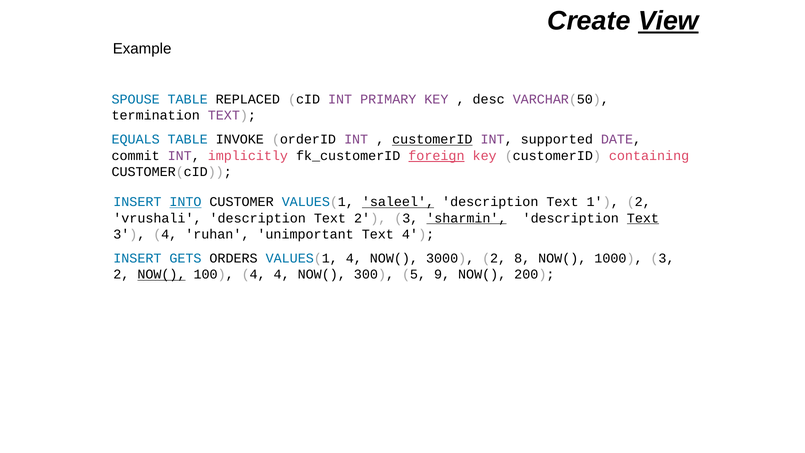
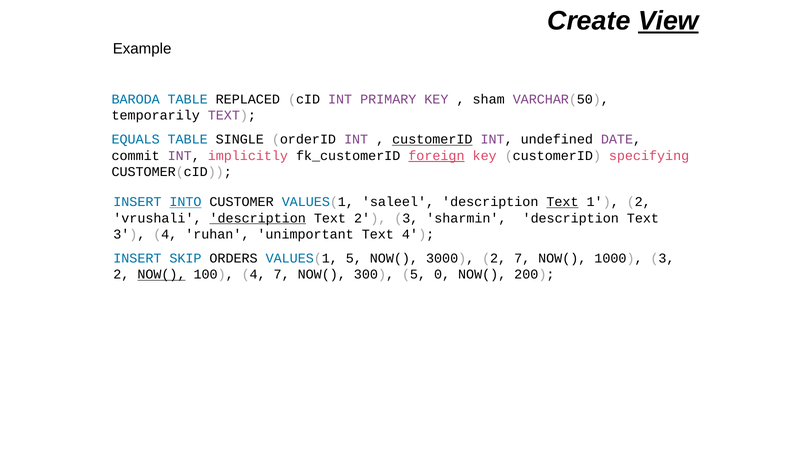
SPOUSE: SPOUSE -> BARODA (136, 99)
desc: desc -> sham (489, 99)
termination: termination -> temporarily (156, 115)
INVOKE: INVOKE -> SINGLE (240, 140)
supported: supported -> undefined (557, 140)
containing: containing -> specifying (649, 156)
saleel underline: present -> none (398, 202)
Text underline: none -> present (563, 202)
description underline: none -> present (258, 218)
sharmin underline: present -> none (466, 218)
Text underline: present -> none (643, 218)
GETS: GETS -> SKIP (185, 258)
VALUES(1 4: 4 -> 5 (354, 258)
2 8: 8 -> 7 (522, 258)
4 4: 4 -> 7 (282, 274)
9: 9 -> 0 (442, 274)
